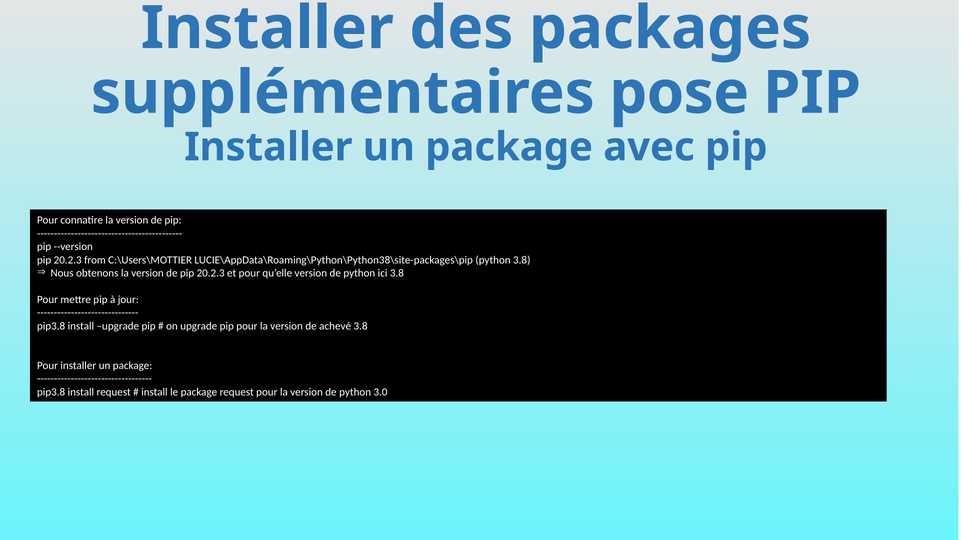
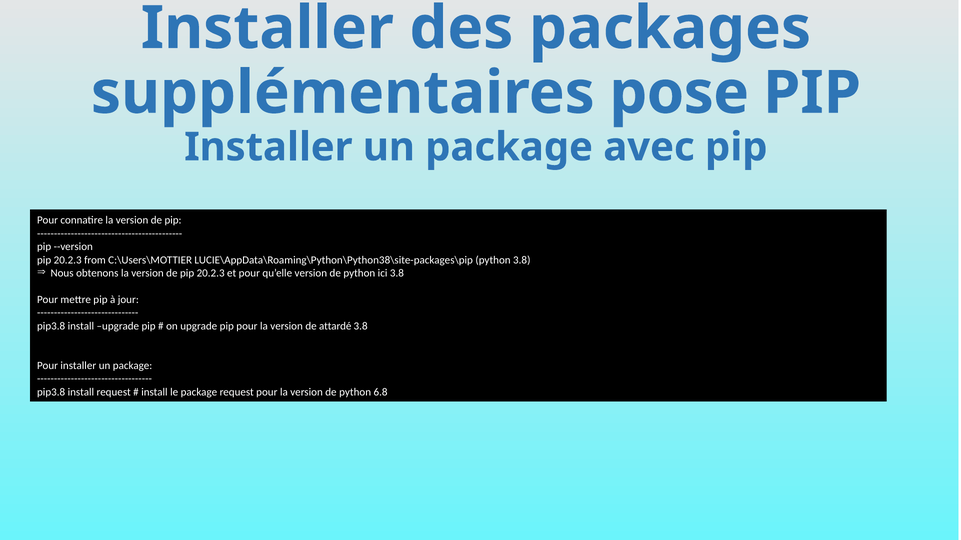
achevé: achevé -> attardé (335, 326)
3.0: 3.0 -> 6.8 (381, 392)
